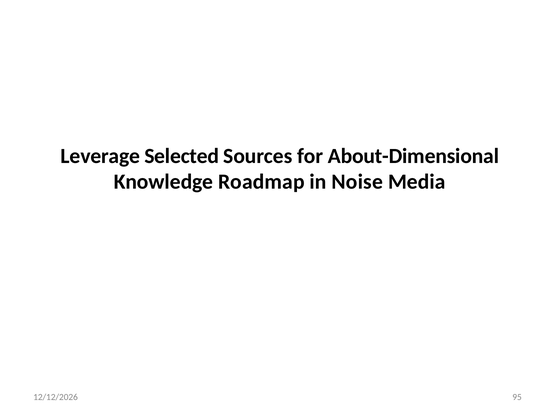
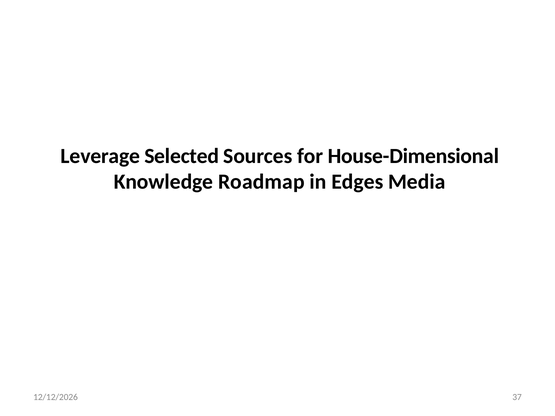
About-Dimensional: About-Dimensional -> House-Dimensional (413, 156)
Noise: Noise -> Edges (357, 182)
95: 95 -> 37 (517, 397)
